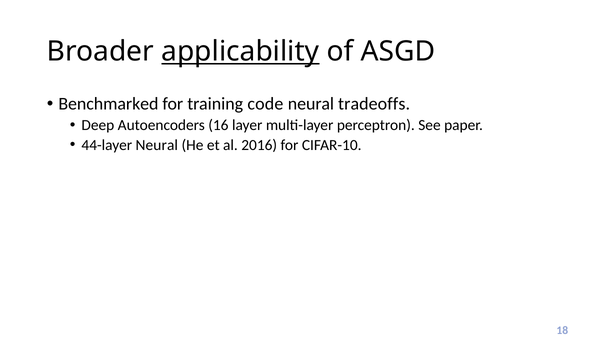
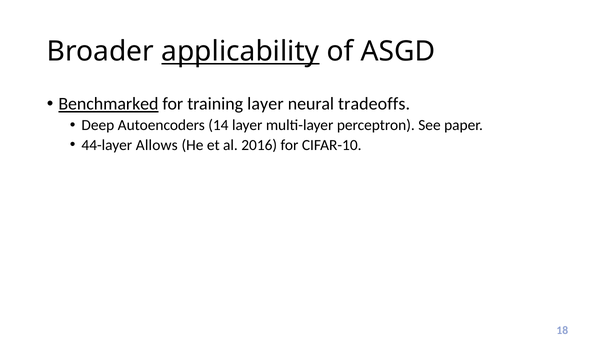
Benchmarked underline: none -> present (108, 104)
training code: code -> layer (265, 104)
16: 16 -> 14 (218, 125)
44-layer Neural: Neural -> Allows (157, 145)
